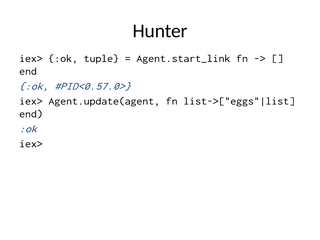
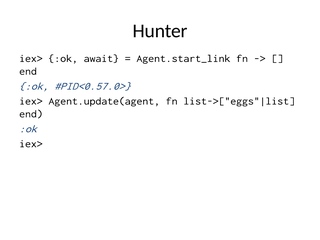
tuple: tuple -> await (101, 58)
